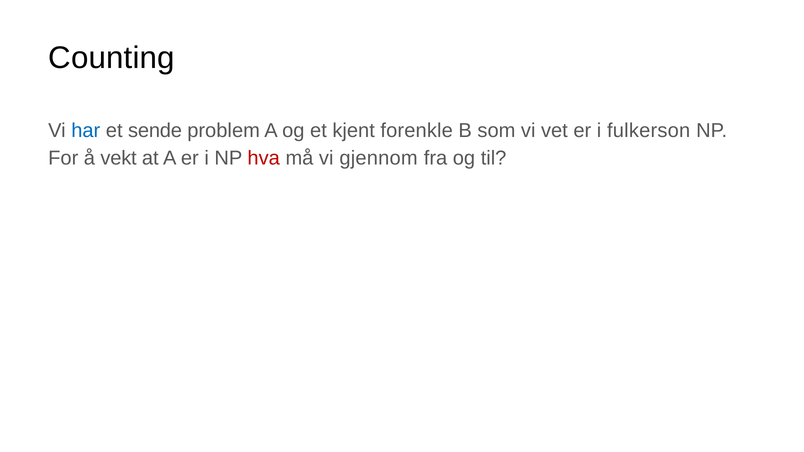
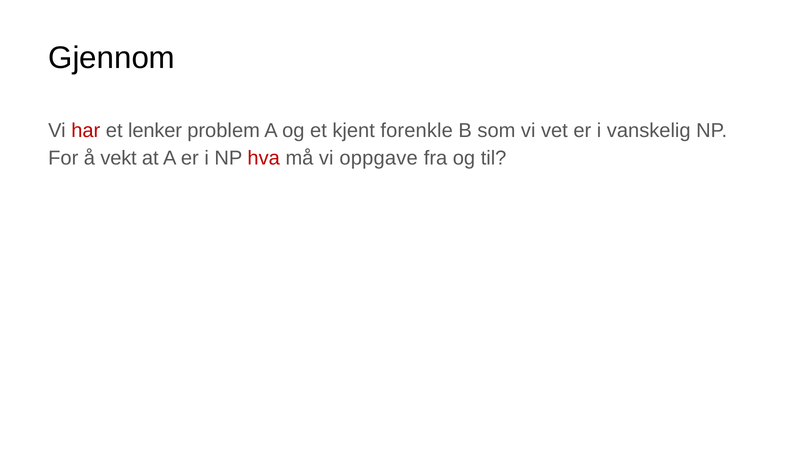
Counting: Counting -> Gjennom (112, 58)
har colour: blue -> red (86, 131)
sende: sende -> lenker (155, 131)
fulkerson: fulkerson -> vanskelig (649, 131)
gjennom: gjennom -> oppgave (379, 158)
